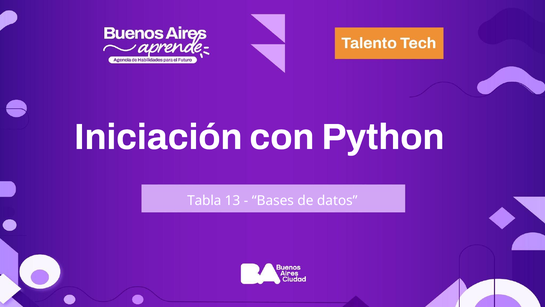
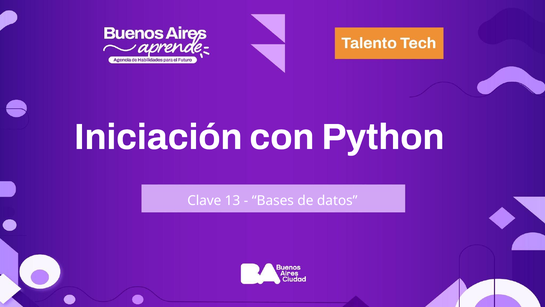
Tabla: Tabla -> Clave (204, 200)
